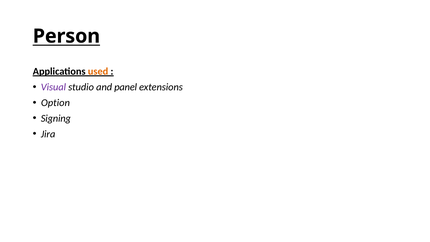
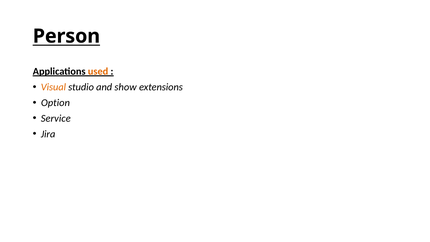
Visual colour: purple -> orange (53, 87)
panel: panel -> show (126, 87)
Signing: Signing -> Service (56, 118)
